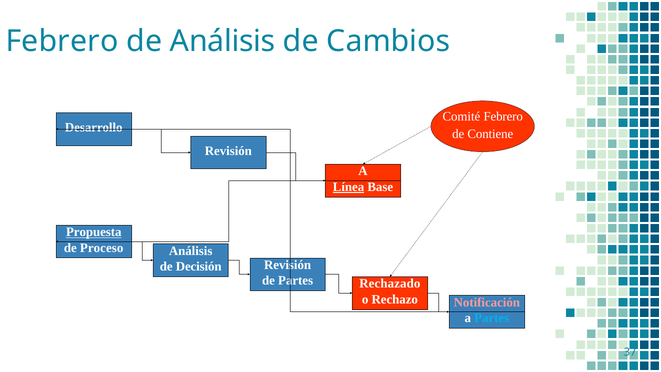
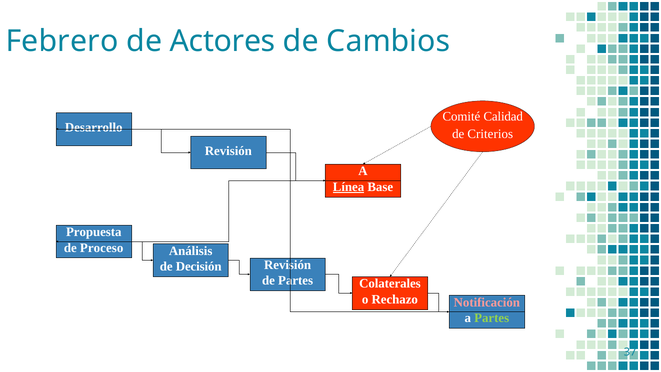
de Análisis: Análisis -> Actores (223, 41)
Comité Febrero: Febrero -> Calidad (503, 117)
Contiene: Contiene -> Criterios (490, 134)
Propuesta underline: present -> none (94, 232)
Rechazado: Rechazado -> Colaterales (390, 284)
Partes colour: light blue -> light green (492, 318)
